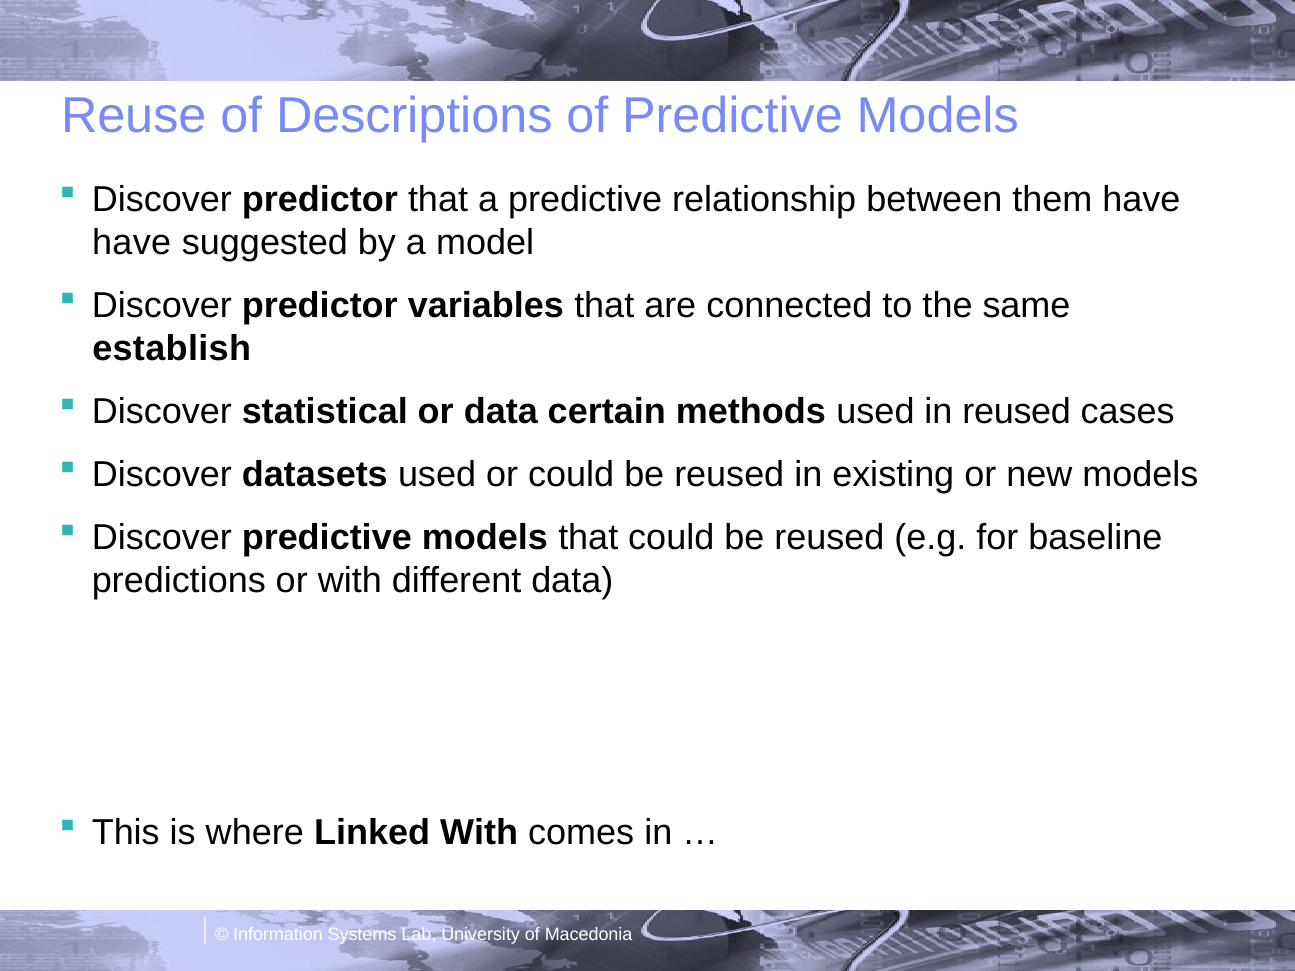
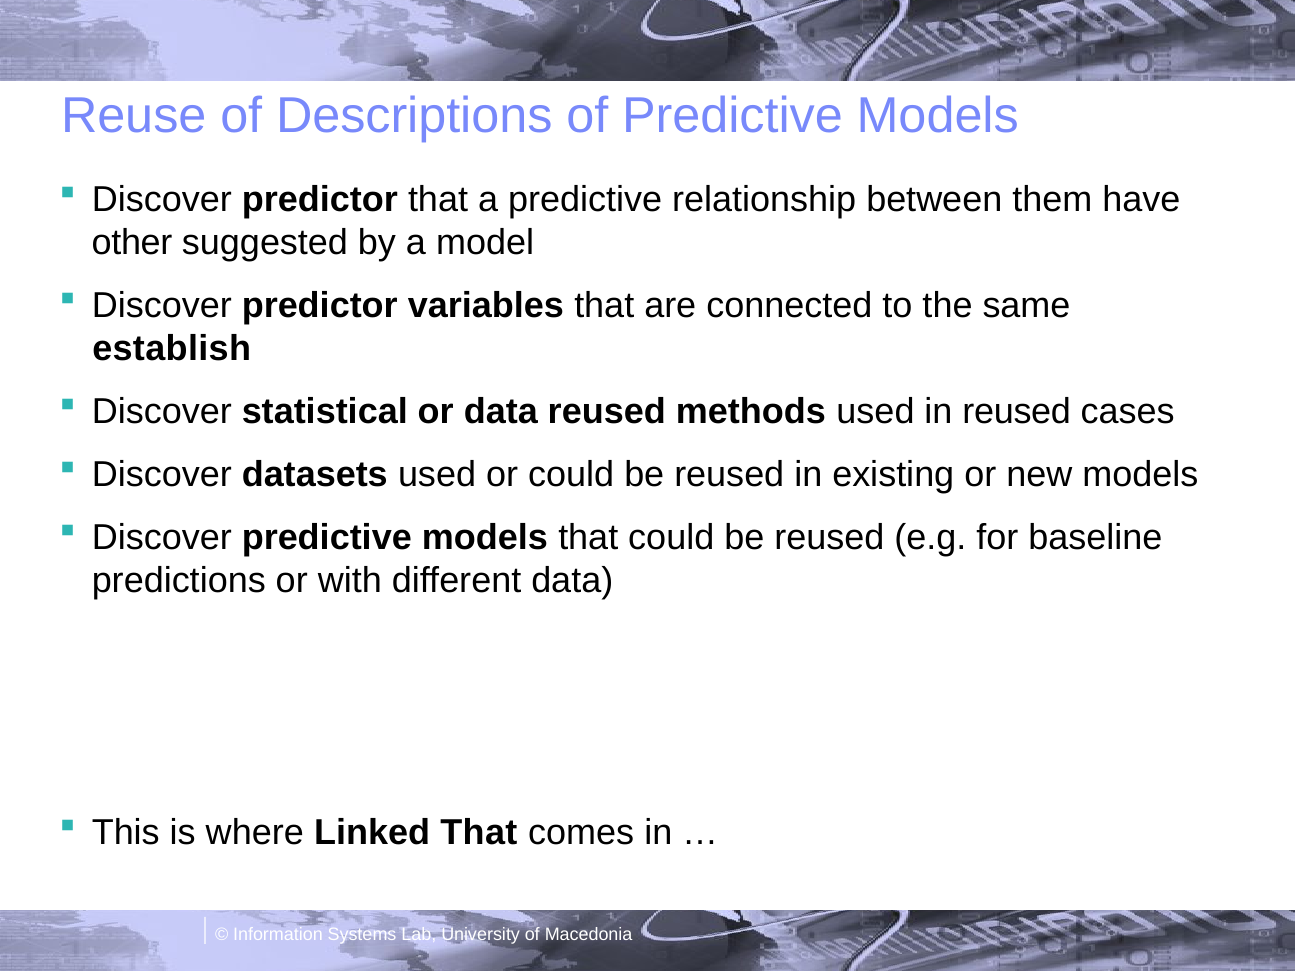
have: have -> other (132, 242)
data certain: certain -> reused (607, 411)
Linked With: With -> That (479, 832)
